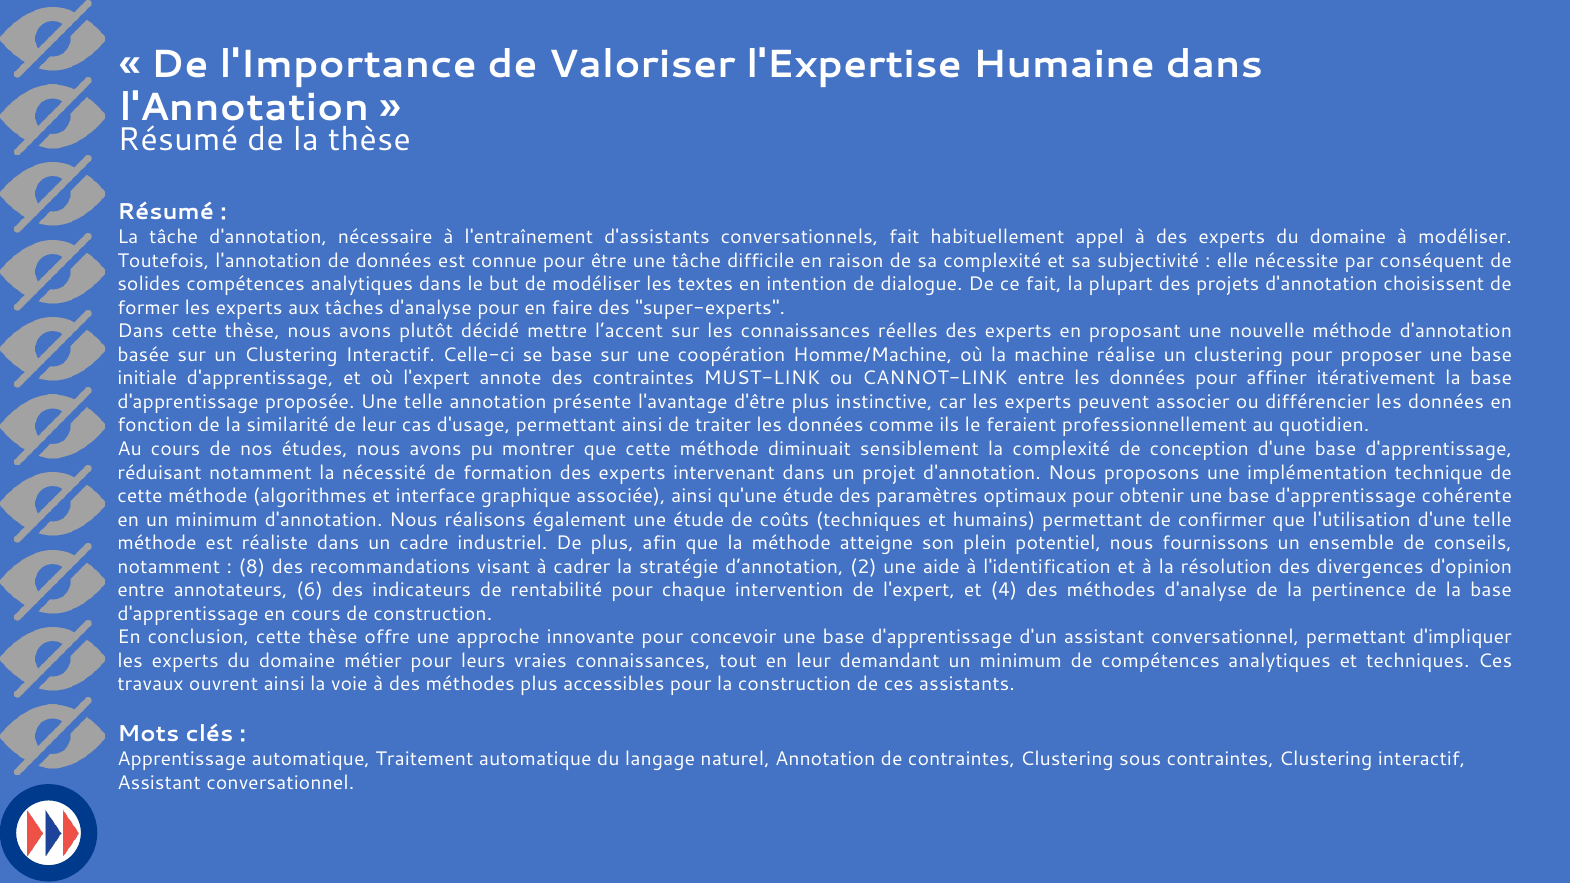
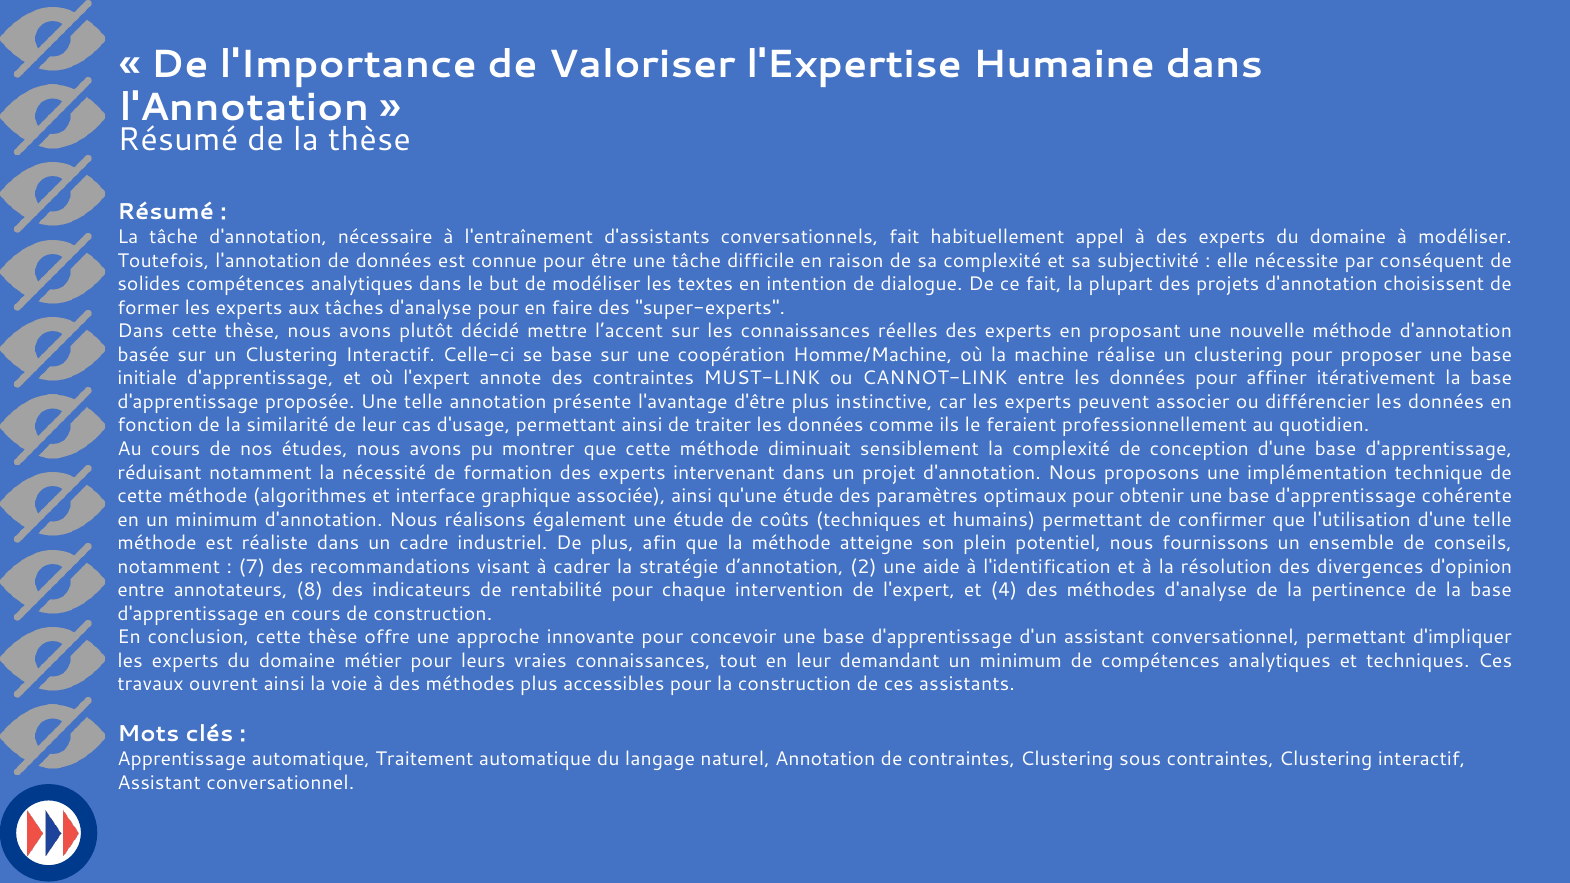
8: 8 -> 7 (252, 567)
6: 6 -> 8 (310, 590)
